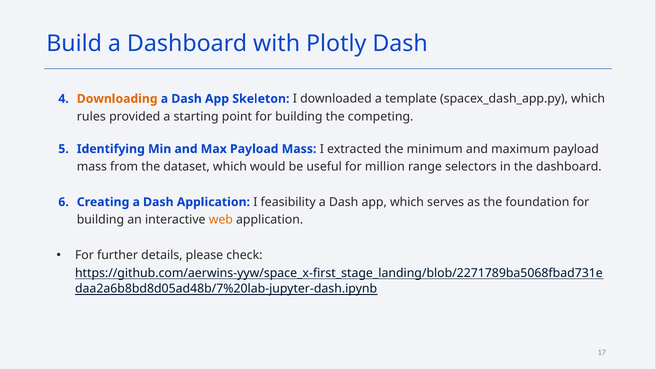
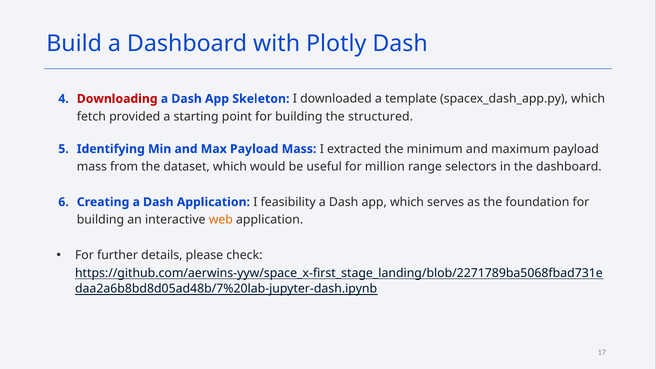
Downloading colour: orange -> red (117, 99)
rules: rules -> fetch (91, 116)
competing: competing -> structured (381, 116)
